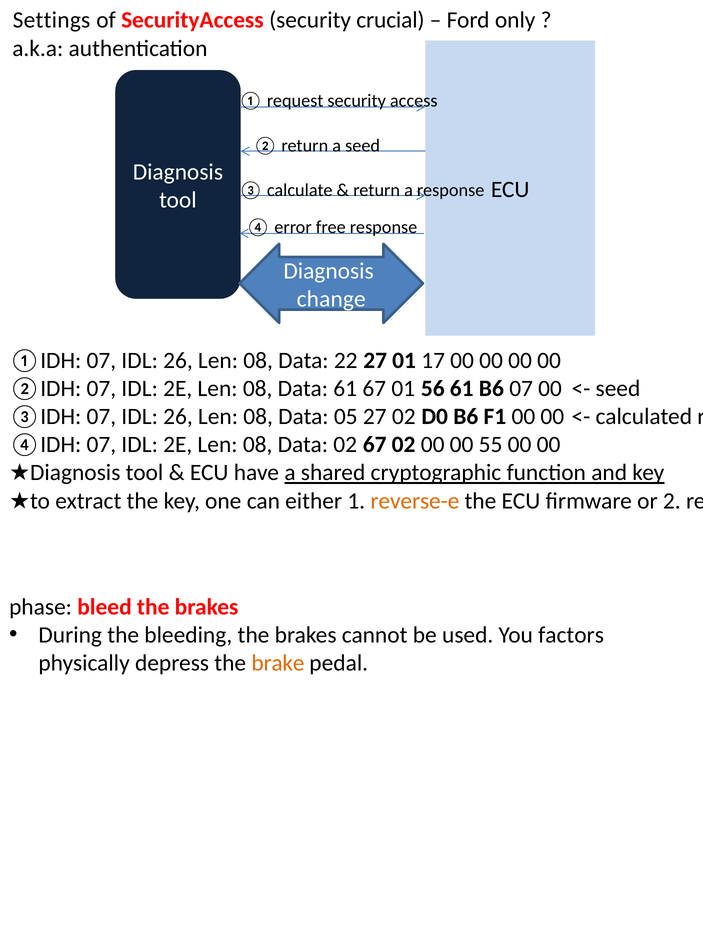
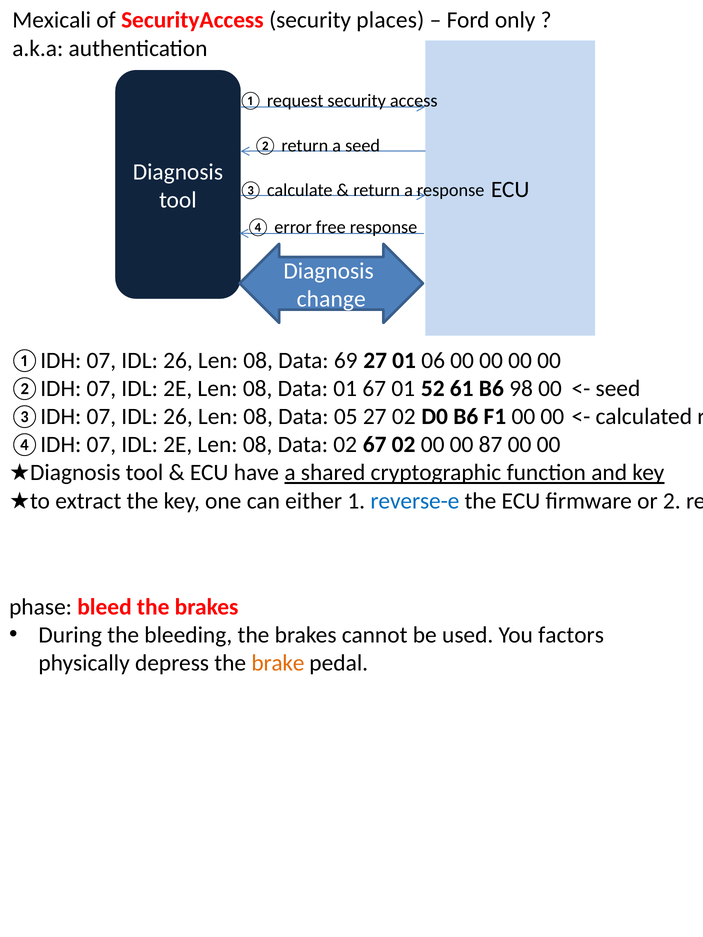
Settings: Settings -> Mexicali (52, 20)
crucial: crucial -> places (390, 20)
22: 22 -> 69 (346, 360)
17: 17 -> 06 (433, 360)
Data 61: 61 -> 01 (345, 389)
56: 56 -> 52 (433, 389)
B6 07: 07 -> 98 (521, 389)
55: 55 -> 87 (491, 445)
reverse-e colour: orange -> blue (415, 501)
